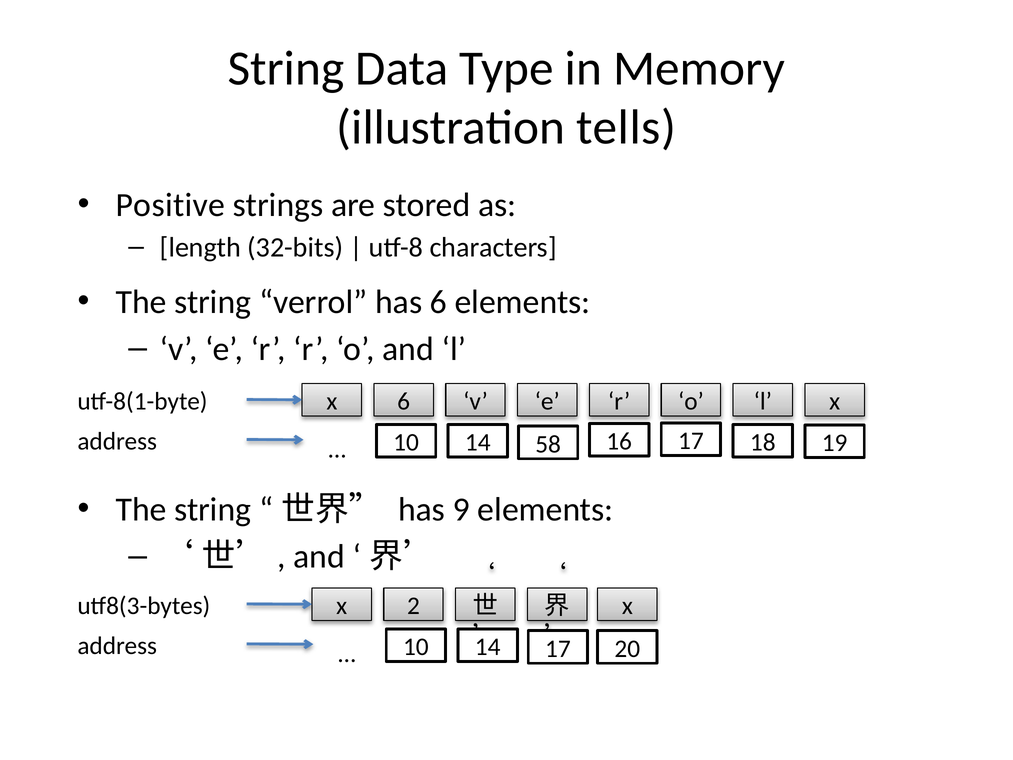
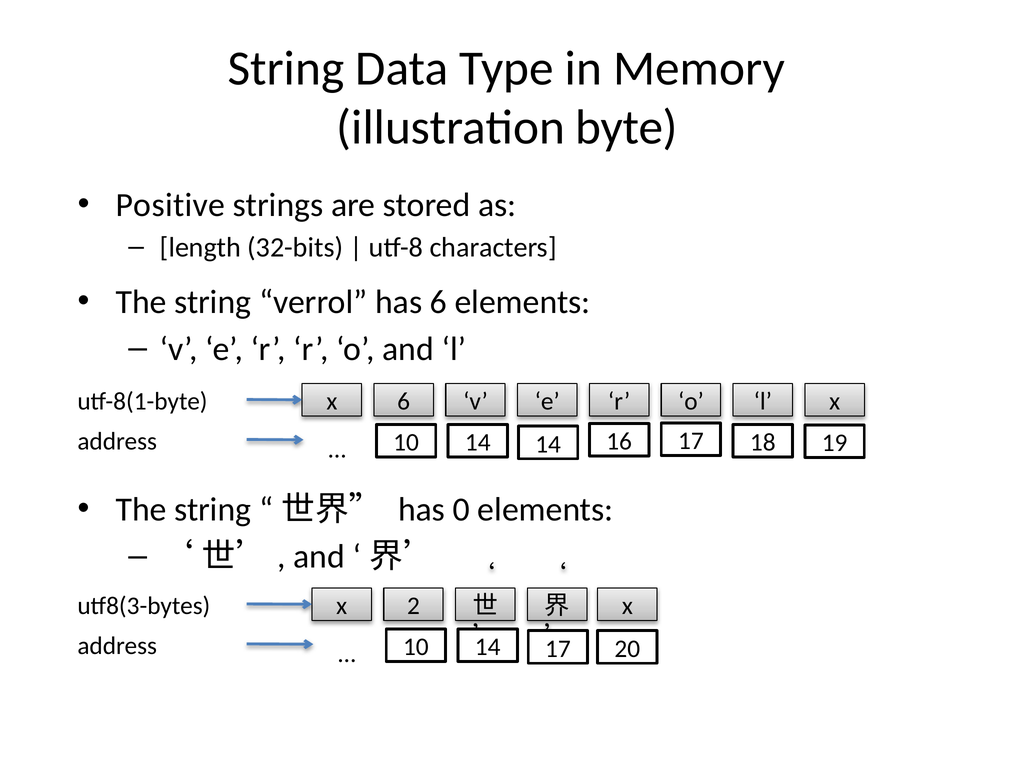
tells: tells -> byte (626, 128)
14 58: 58 -> 14 (548, 444)
9: 9 -> 0 (461, 509)
